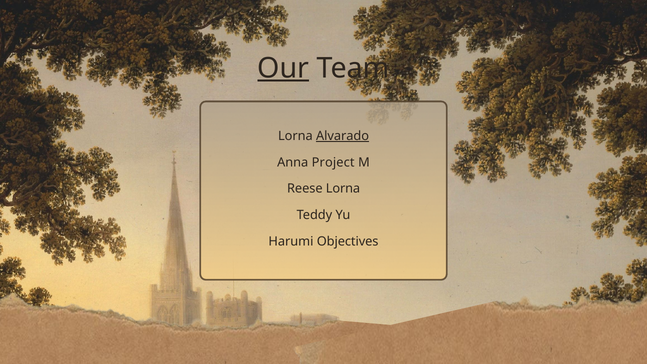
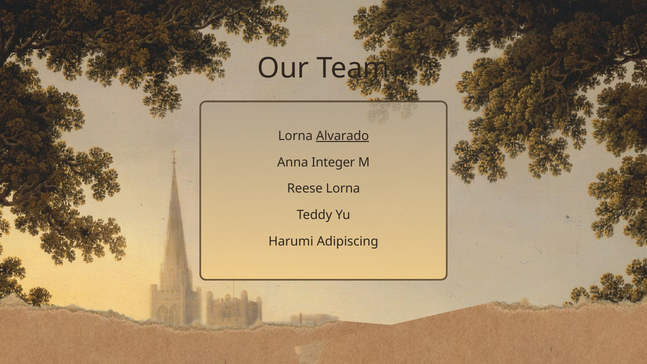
Our underline: present -> none (283, 68)
Project: Project -> Integer (333, 162)
Objectives: Objectives -> Adipiscing (348, 241)
